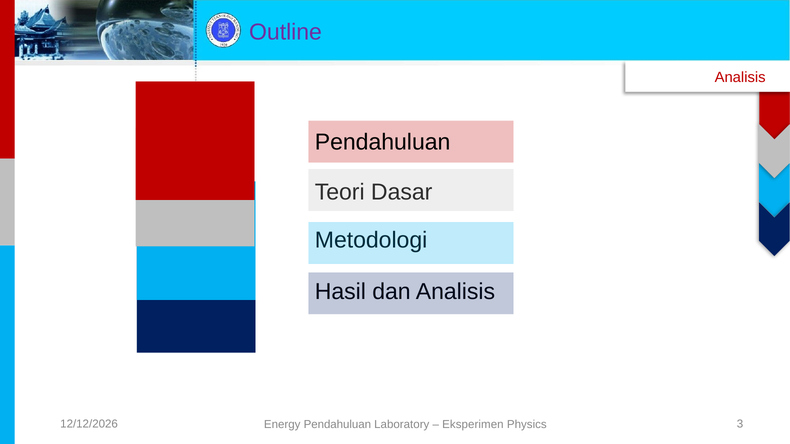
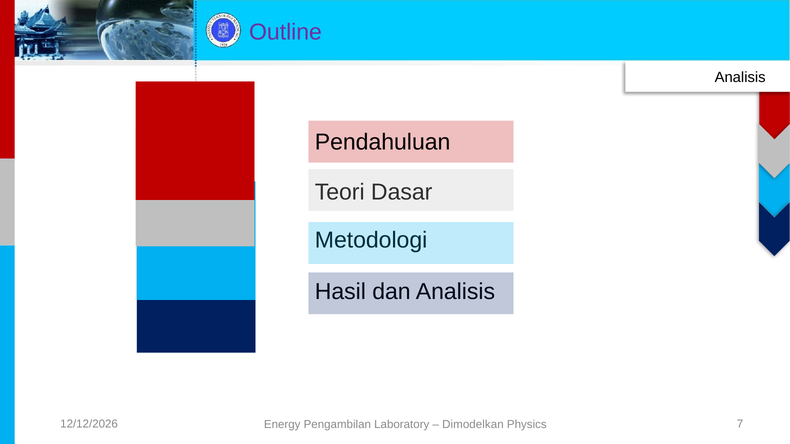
Analisis colour: red -> black (740, 78)
Energy Pendahuluan: Pendahuluan -> Pengambilan (337, 425)
Eksperimen: Eksperimen -> Dimodelkan (473, 425)
3: 3 -> 7 (740, 424)
